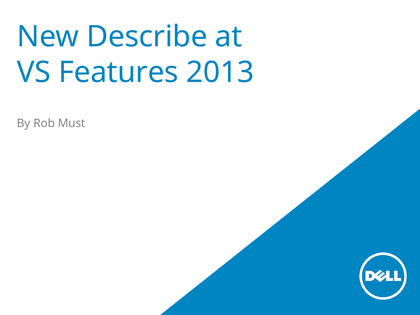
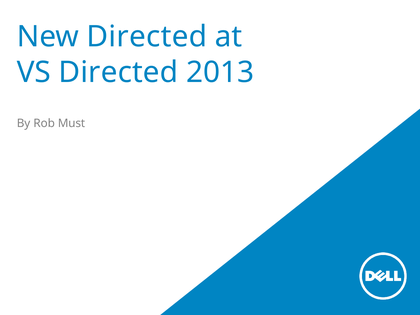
New Describe: Describe -> Directed (147, 37)
VS Features: Features -> Directed (118, 72)
